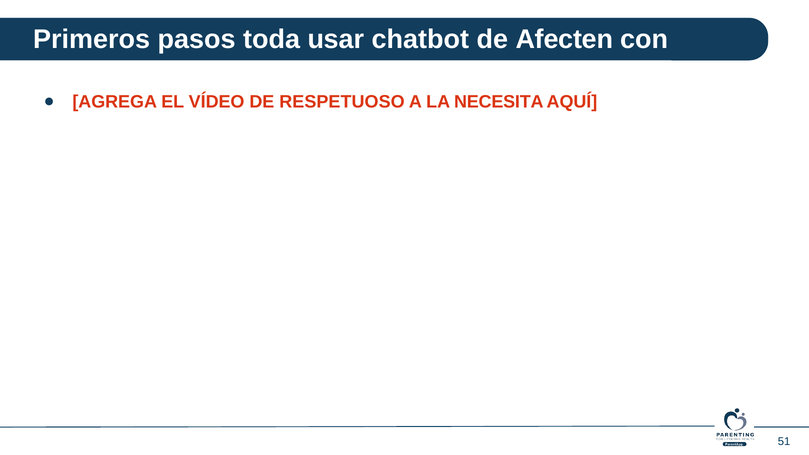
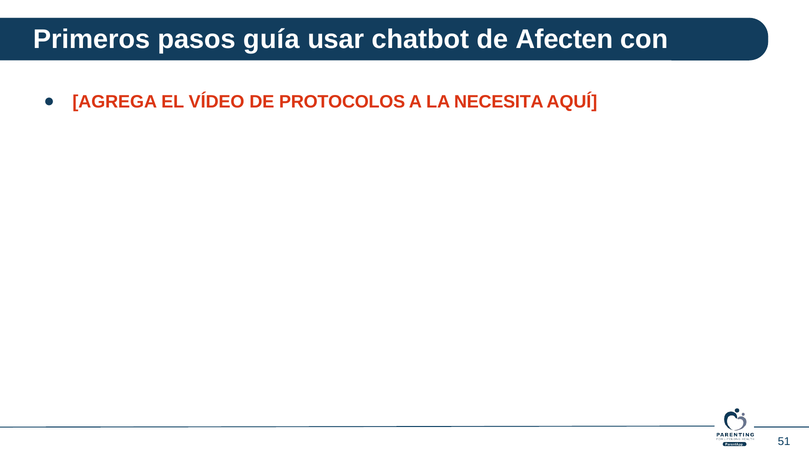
toda: toda -> guía (271, 40)
RESPETUOSO: RESPETUOSO -> PROTOCOLOS (342, 102)
